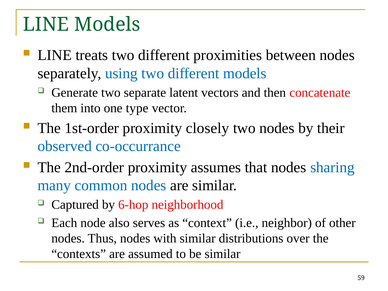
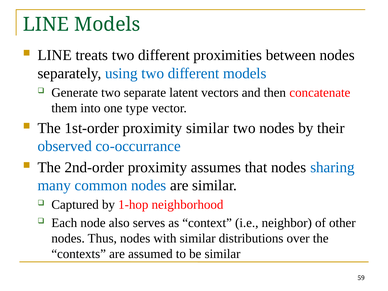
proximity closely: closely -> similar (207, 128)
6-hop: 6-hop -> 1-hop (133, 205)
